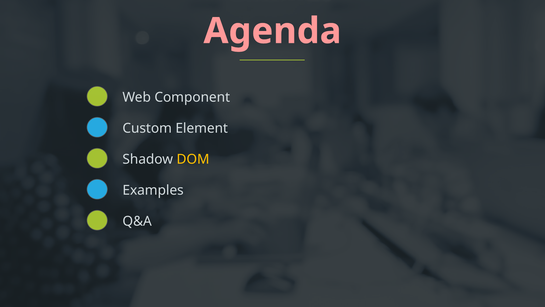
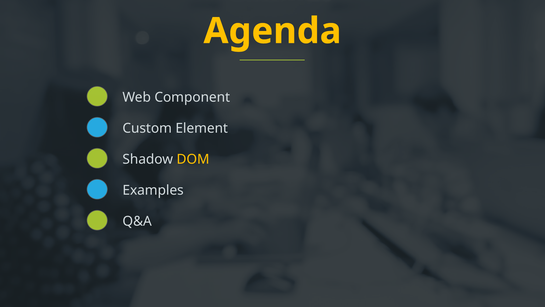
Agenda colour: pink -> yellow (272, 31)
